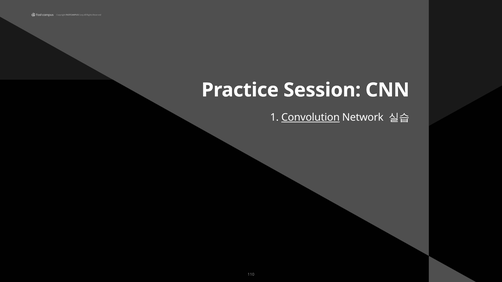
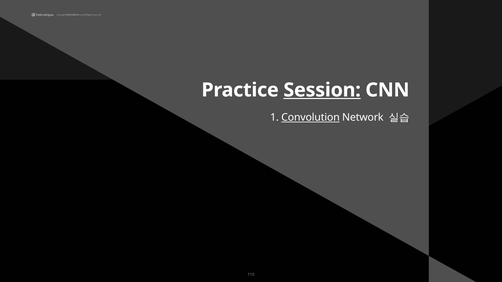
Session underline: none -> present (322, 90)
